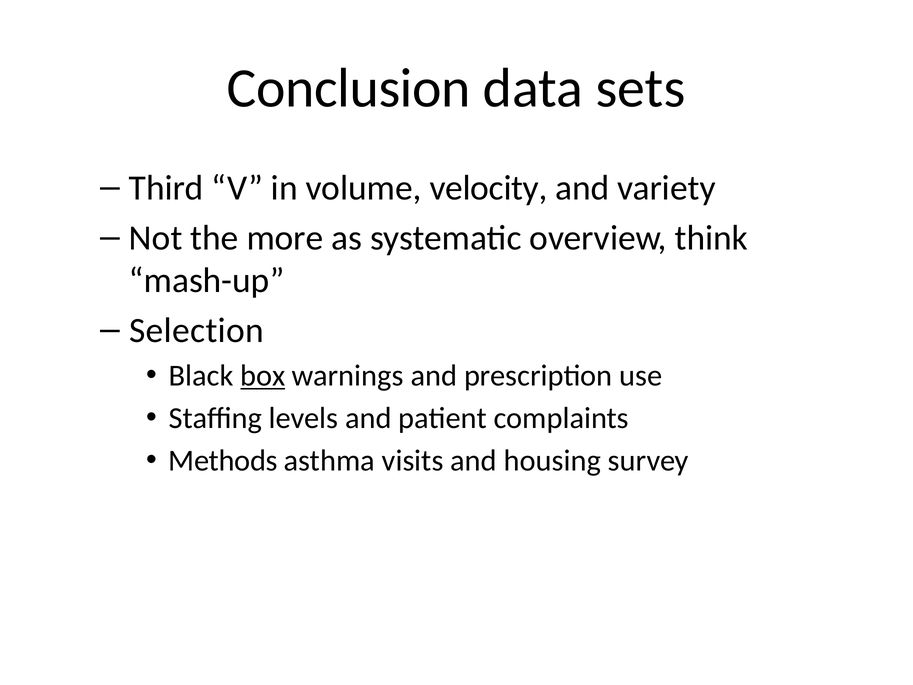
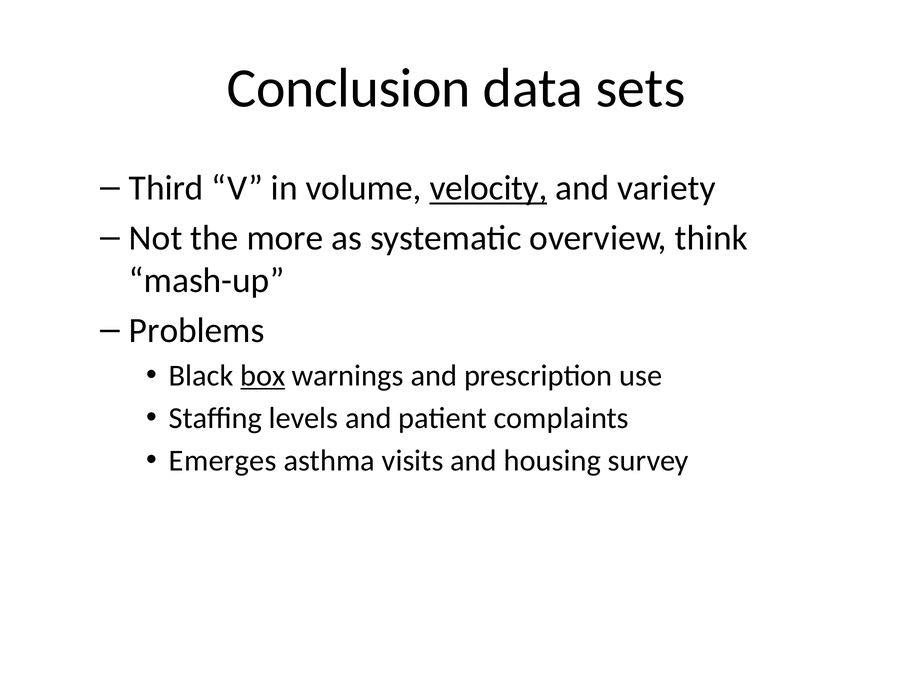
velocity underline: none -> present (489, 188)
Selection: Selection -> Problems (197, 330)
Methods: Methods -> Emerges (223, 461)
